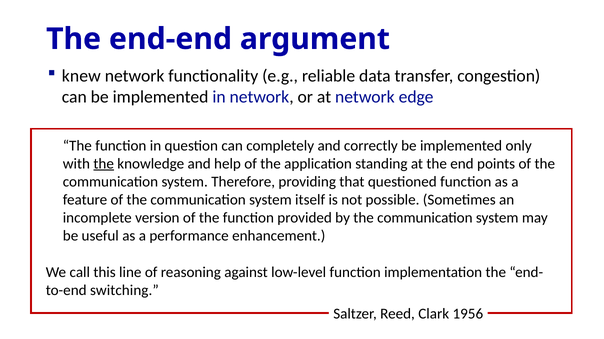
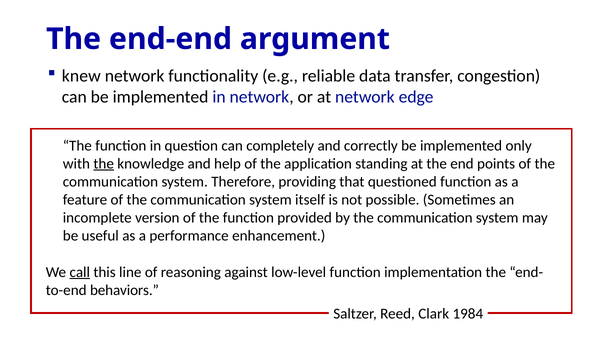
call underline: none -> present (80, 273)
switching: switching -> behaviors (124, 291)
1956: 1956 -> 1984 (468, 314)
